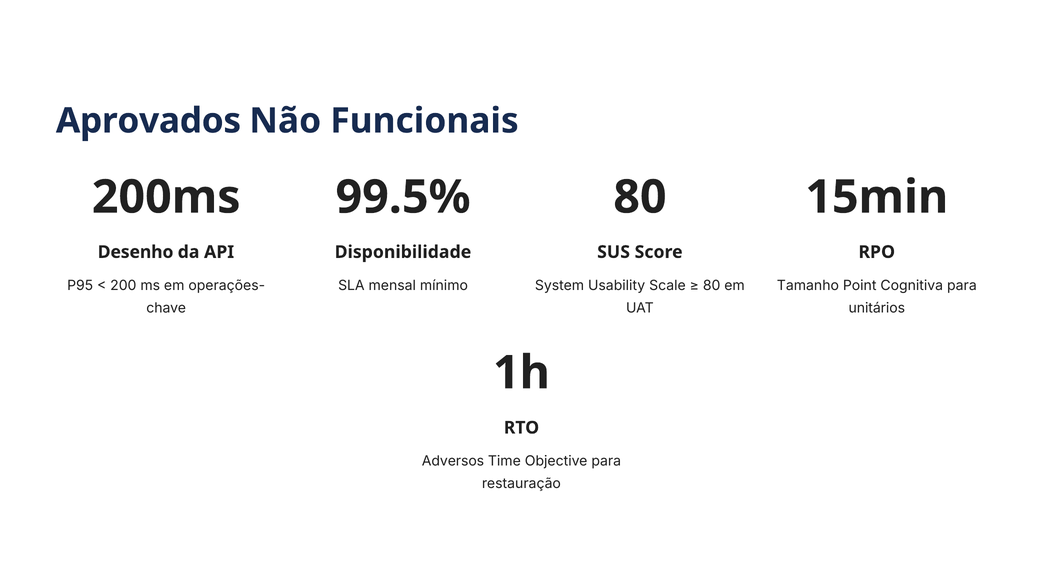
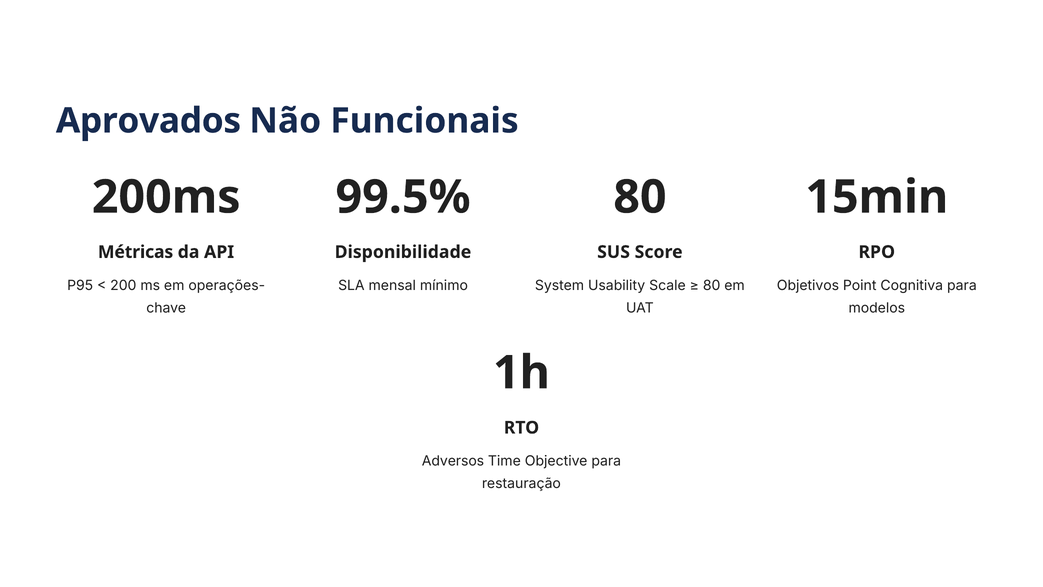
Desenho: Desenho -> Métricas (136, 252)
Tamanho: Tamanho -> Objetivos (808, 285)
unitários: unitários -> modelos (877, 308)
